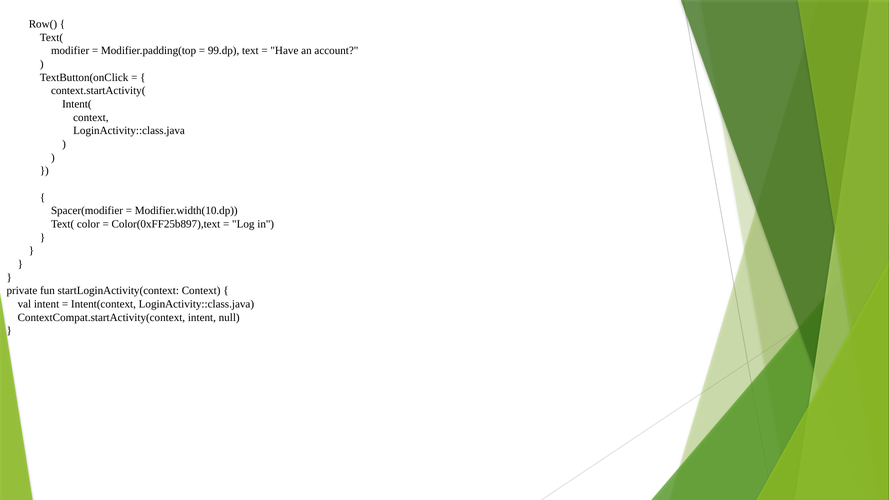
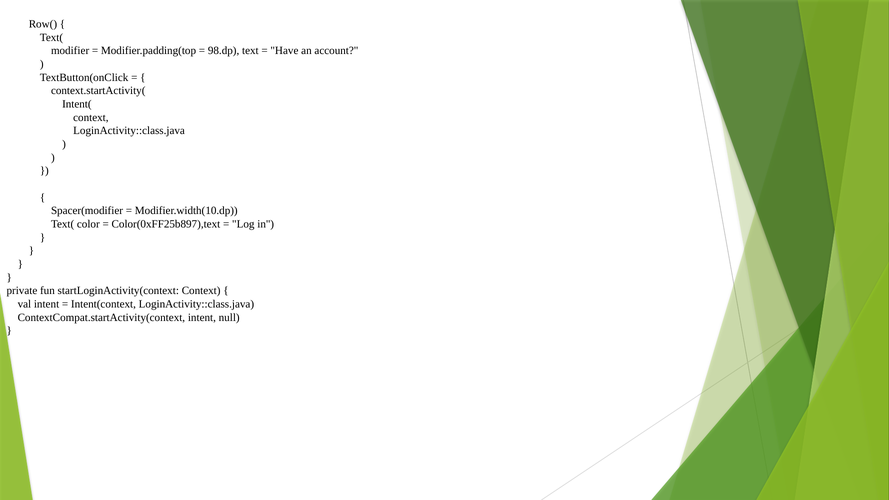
99.dp: 99.dp -> 98.dp (224, 51)
